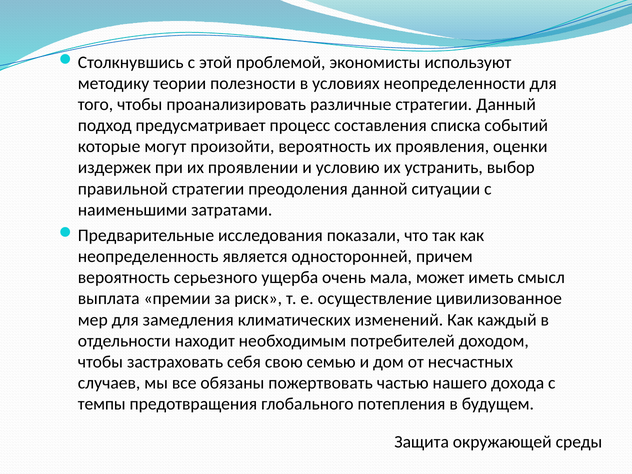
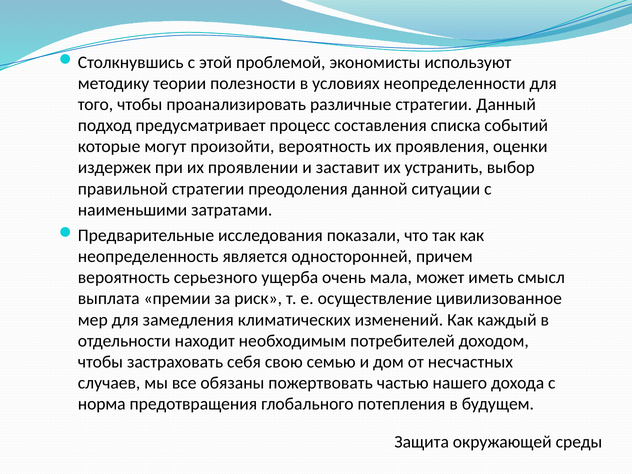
условию: условию -> заставит (348, 168)
темпы: темпы -> норма (102, 404)
